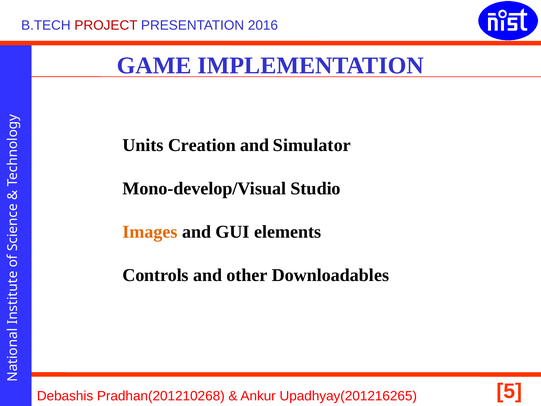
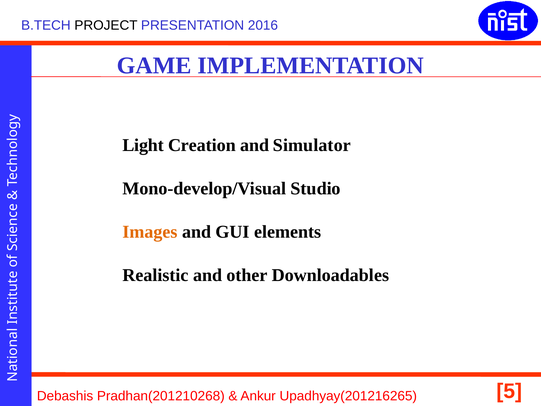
PROJECT colour: red -> black (106, 25)
Units: Units -> Light (143, 145)
Controls: Controls -> Realistic (156, 275)
